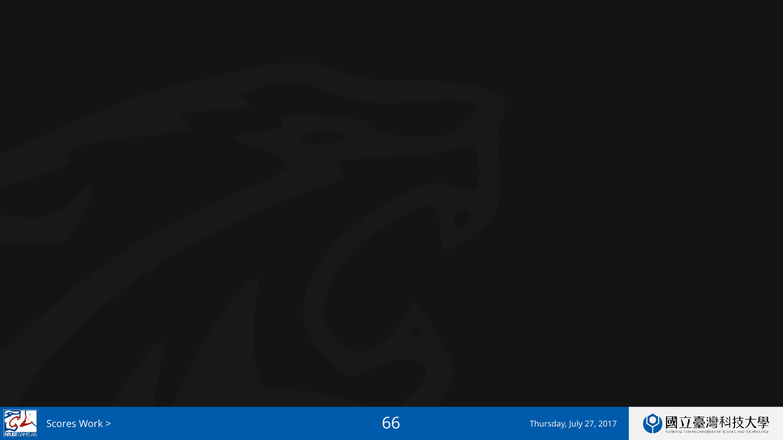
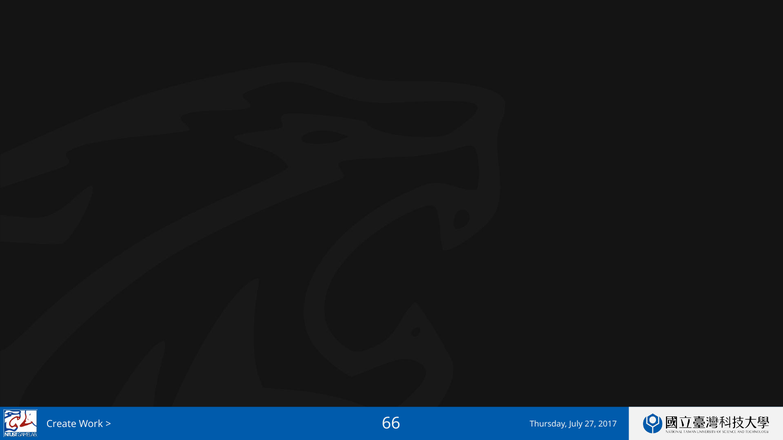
Scores: Scores -> Create (61, 424)
